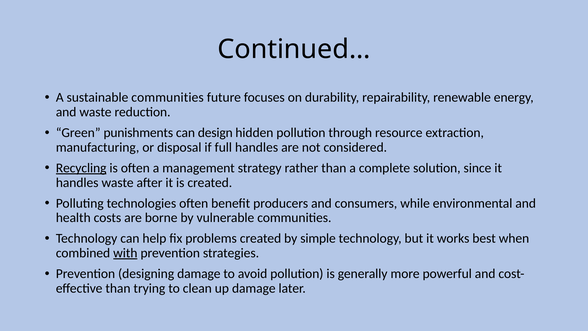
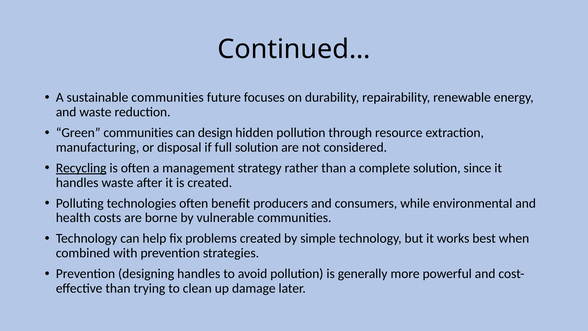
Green punishments: punishments -> communities (138, 133)
full handles: handles -> solution (257, 147)
with underline: present -> none (125, 253)
designing damage: damage -> handles (199, 274)
